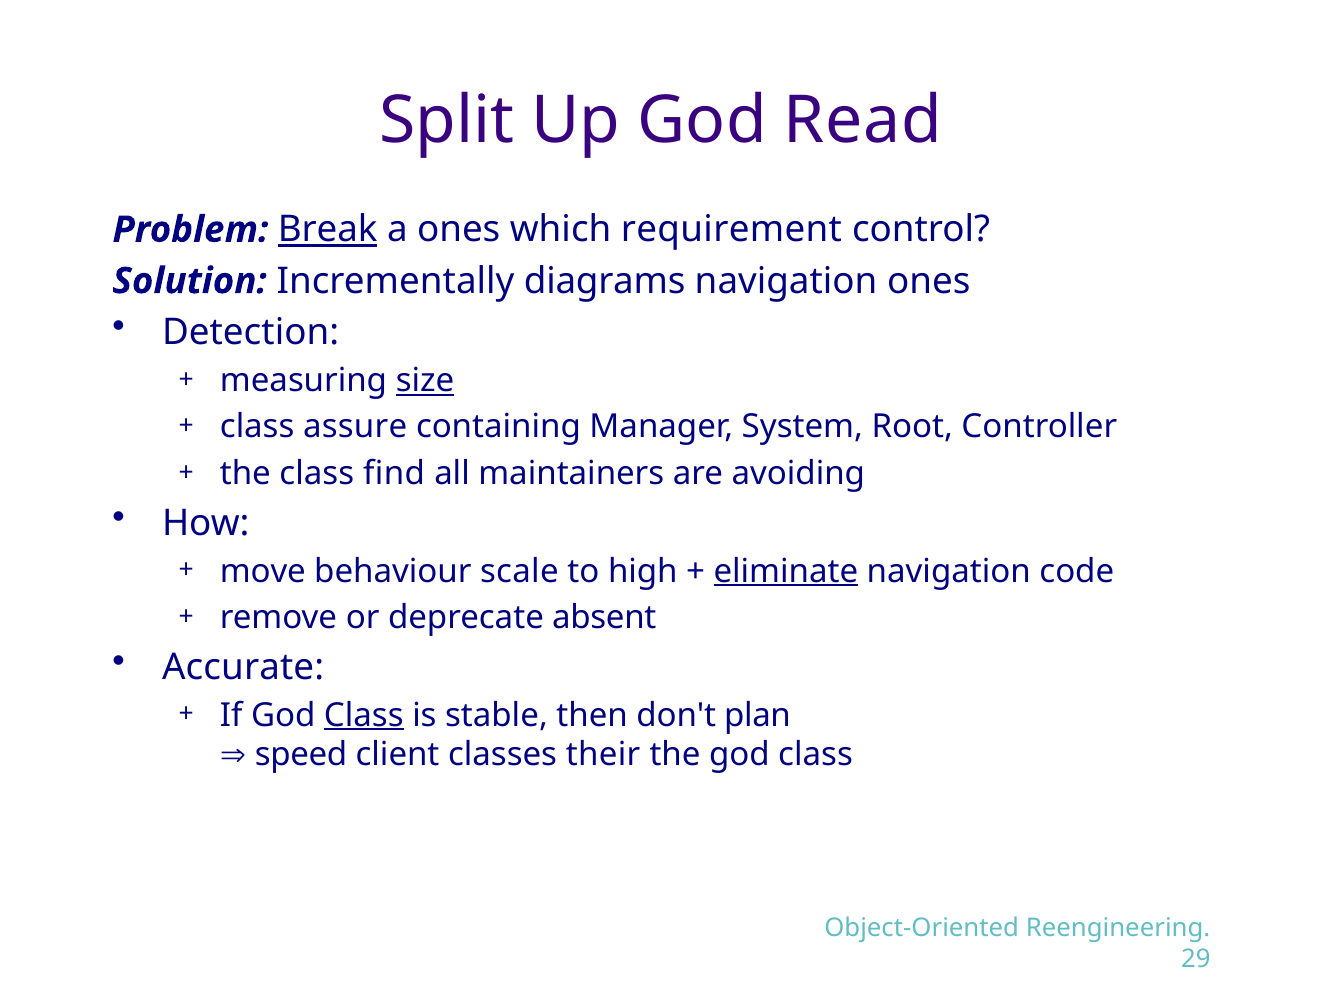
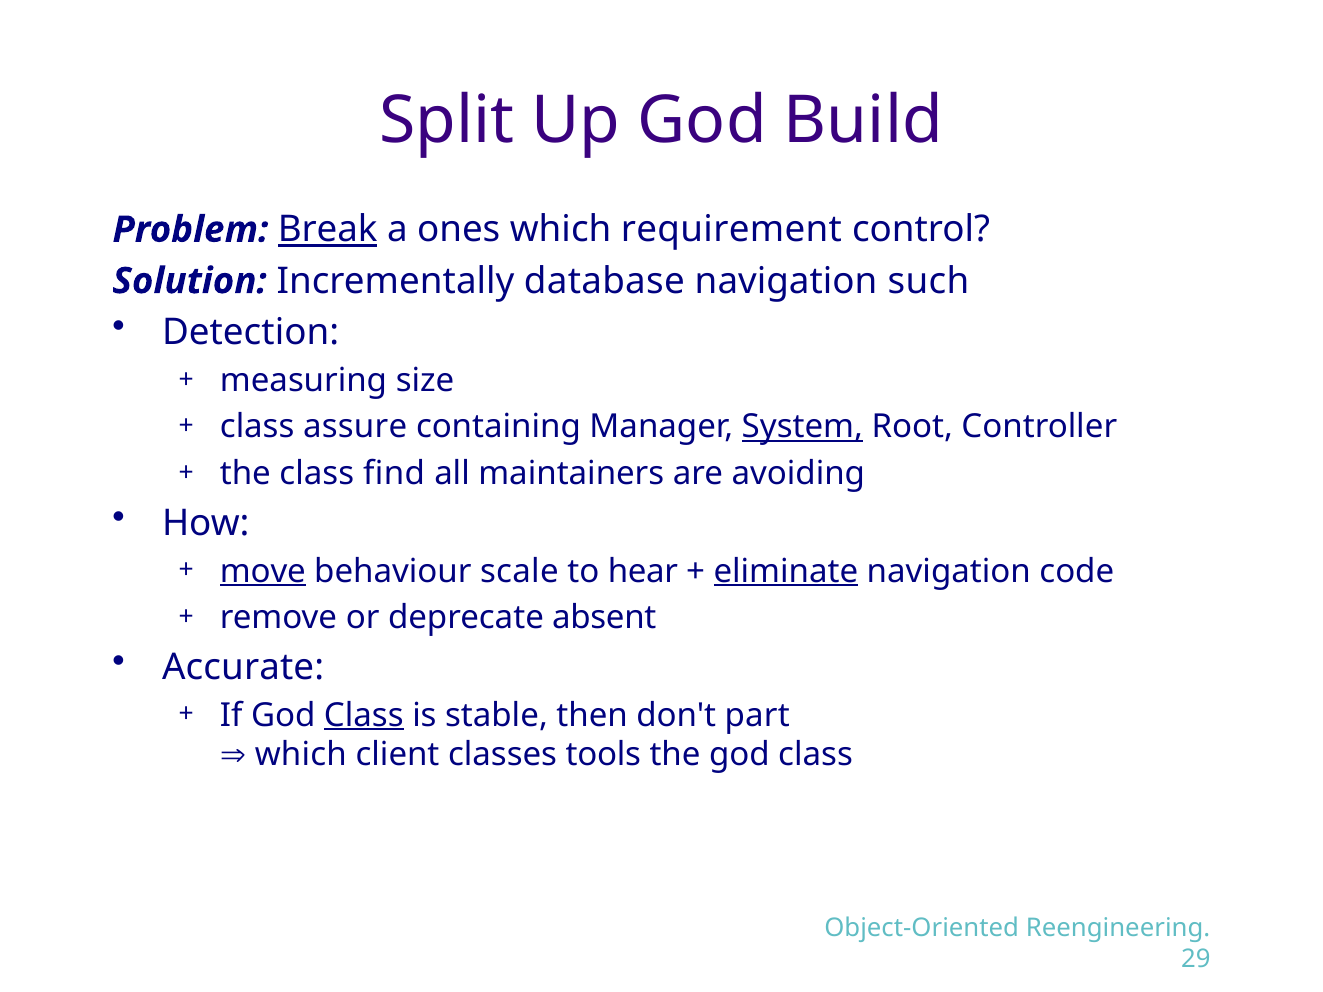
Read: Read -> Build (863, 120)
diagrams: diagrams -> database (604, 281)
navigation ones: ones -> such (929, 281)
size underline: present -> none (425, 381)
System underline: none -> present (802, 427)
move underline: none -> present (263, 571)
high: high -> hear (643, 571)
plan: plan -> part (757, 715)
speed: speed -> which (301, 755)
their: their -> tools (603, 755)
